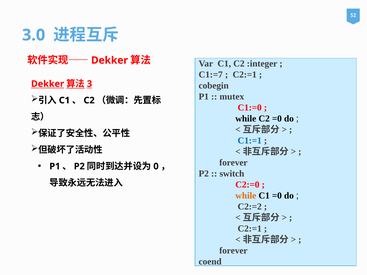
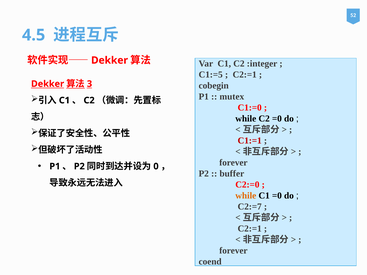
3.0: 3.0 -> 4.5 (34, 35)
C1:=7: C1:=7 -> C1:=5 (211, 75)
C1:=1 colour: blue -> red (250, 141)
switch: switch -> buffer (232, 174)
C2:=2: C2:=2 -> C2:=7 (250, 207)
